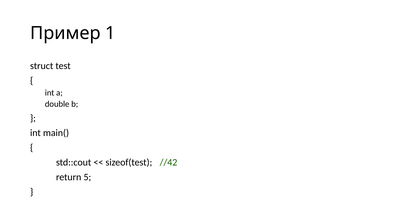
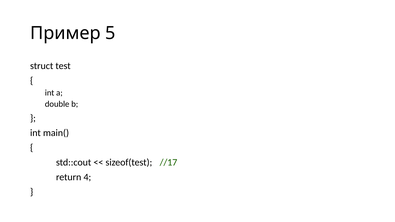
1: 1 -> 5 (110, 33)
//42: //42 -> //17 (168, 163)
5: 5 -> 4 (87, 177)
